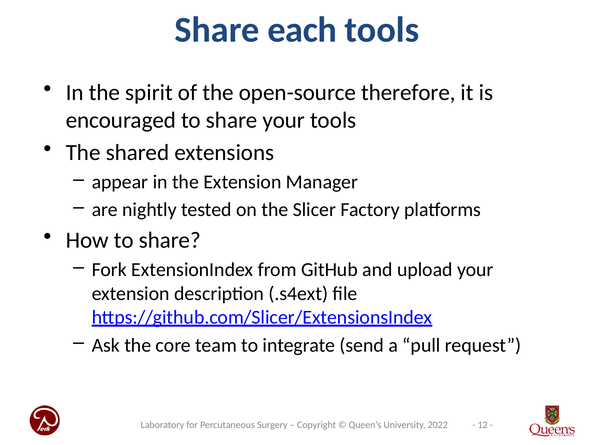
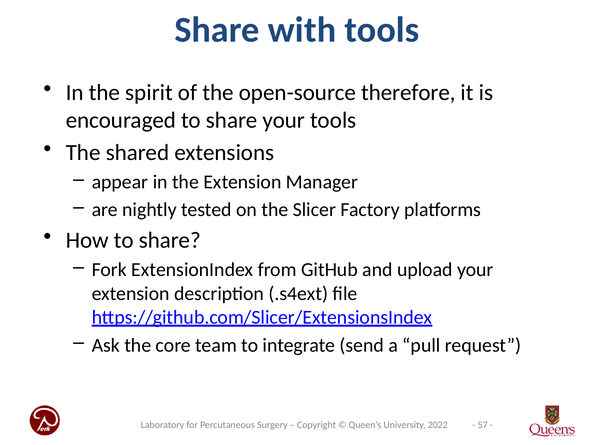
each: each -> with (302, 30)
12: 12 -> 57 (483, 425)
